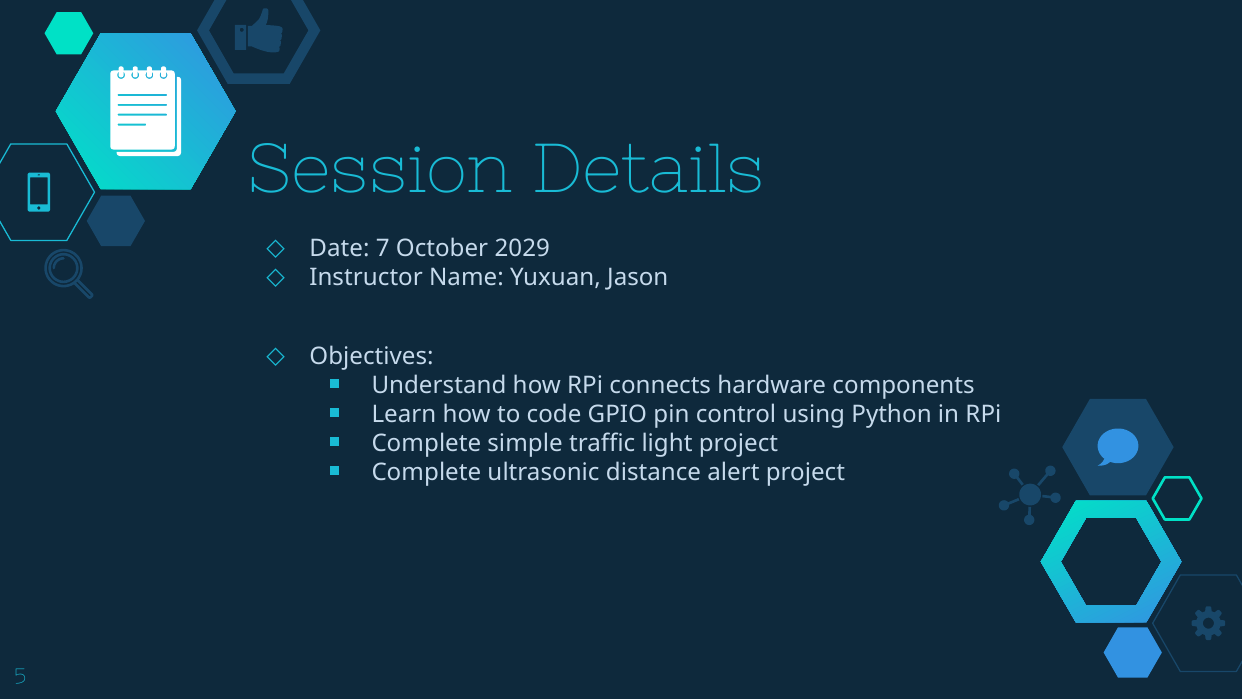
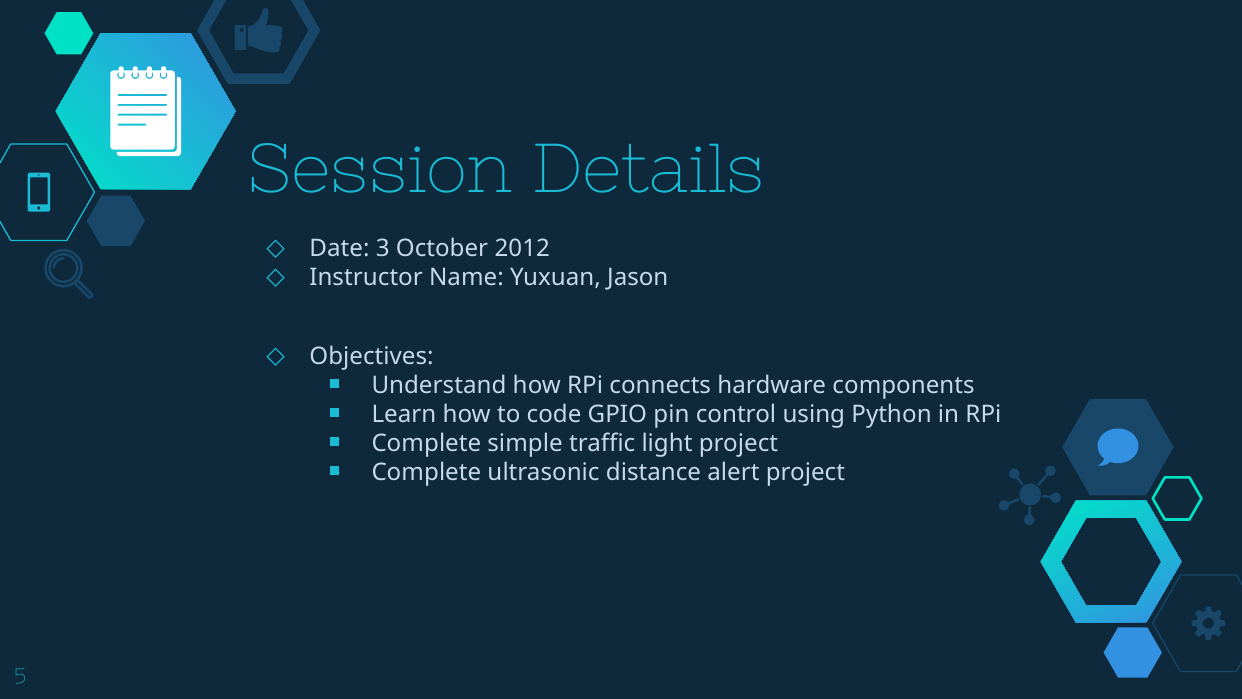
7: 7 -> 3 (383, 248)
2029: 2029 -> 2012 (522, 248)
